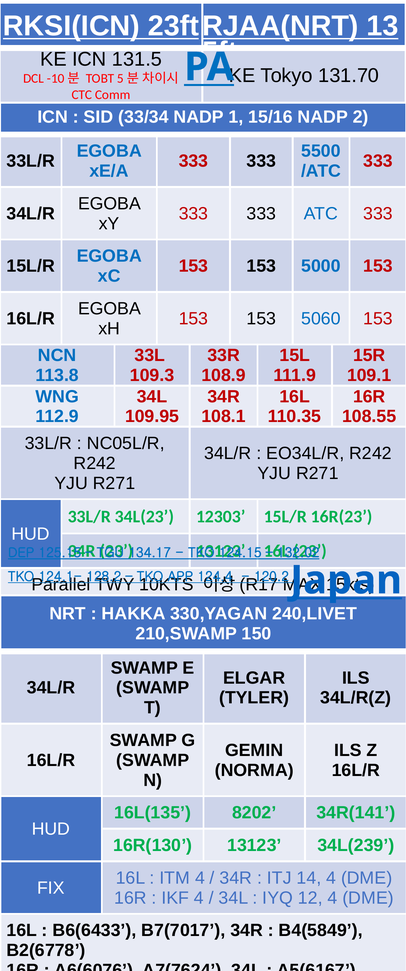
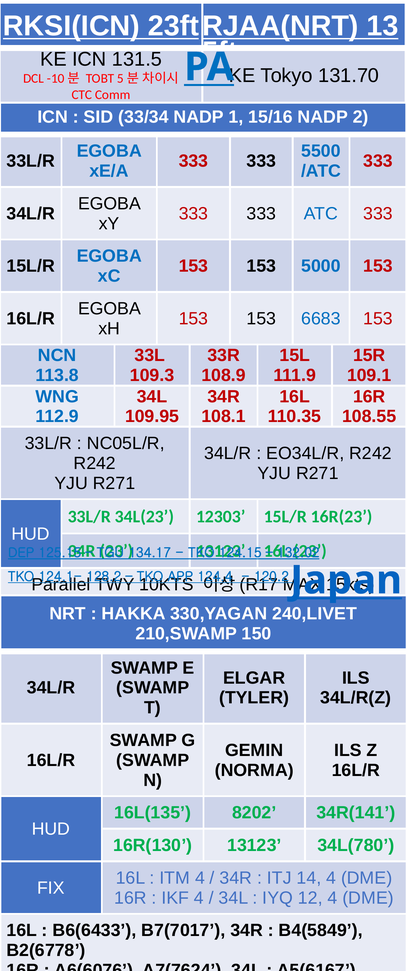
5060: 5060 -> 6683 (321, 319)
34L(239: 34L(239 -> 34L(780 (356, 846)
